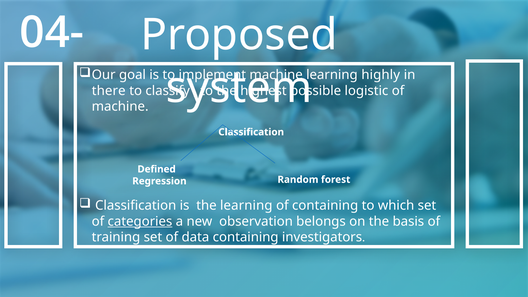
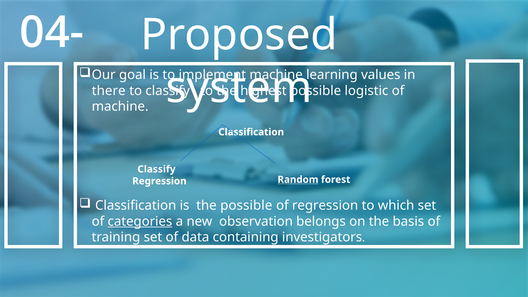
highly: highly -> values (381, 75)
Defined: Defined -> Classify (156, 169)
Random underline: none -> present (298, 180)
the learning: learning -> possible (246, 206)
of containing: containing -> regression (325, 206)
